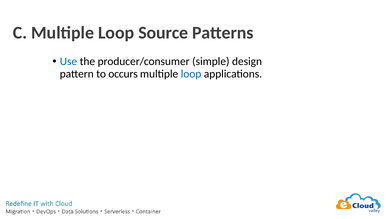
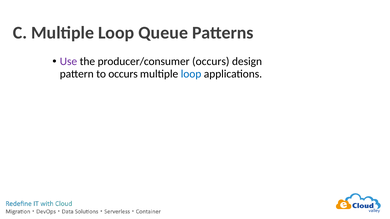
Source: Source -> Queue (163, 33)
Use colour: blue -> purple (68, 62)
producer/consumer simple: simple -> occurs (211, 62)
